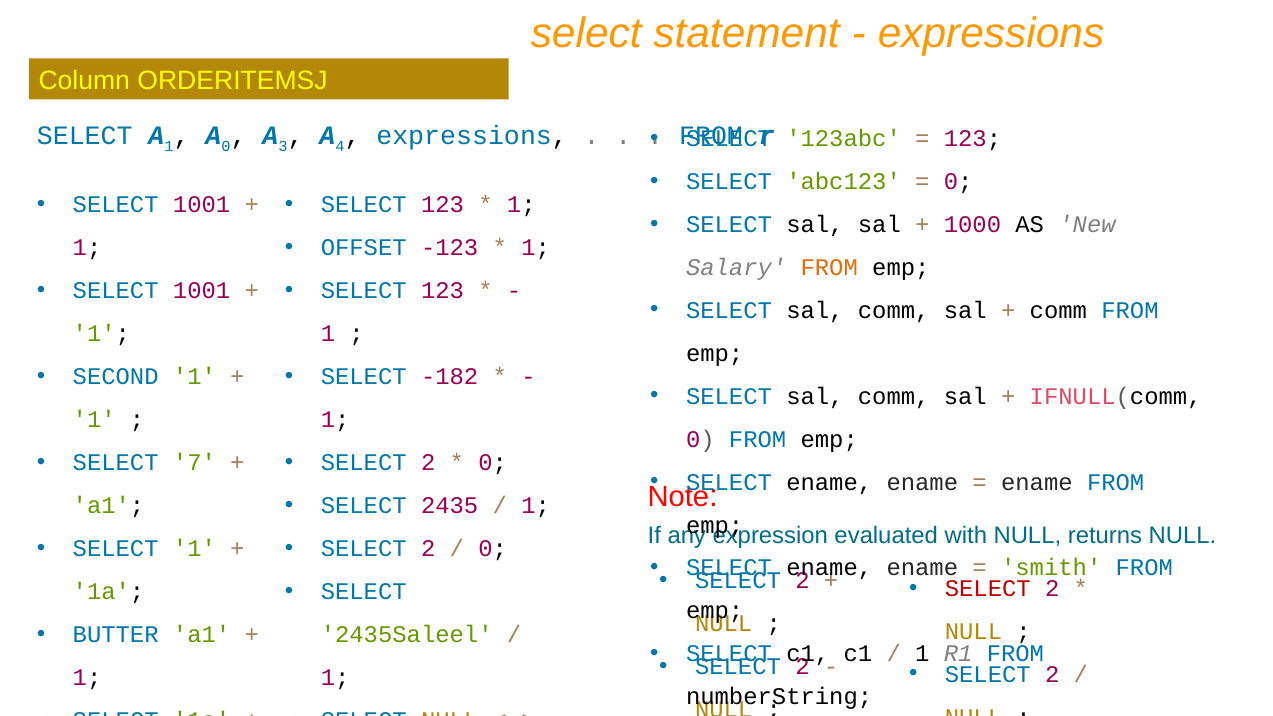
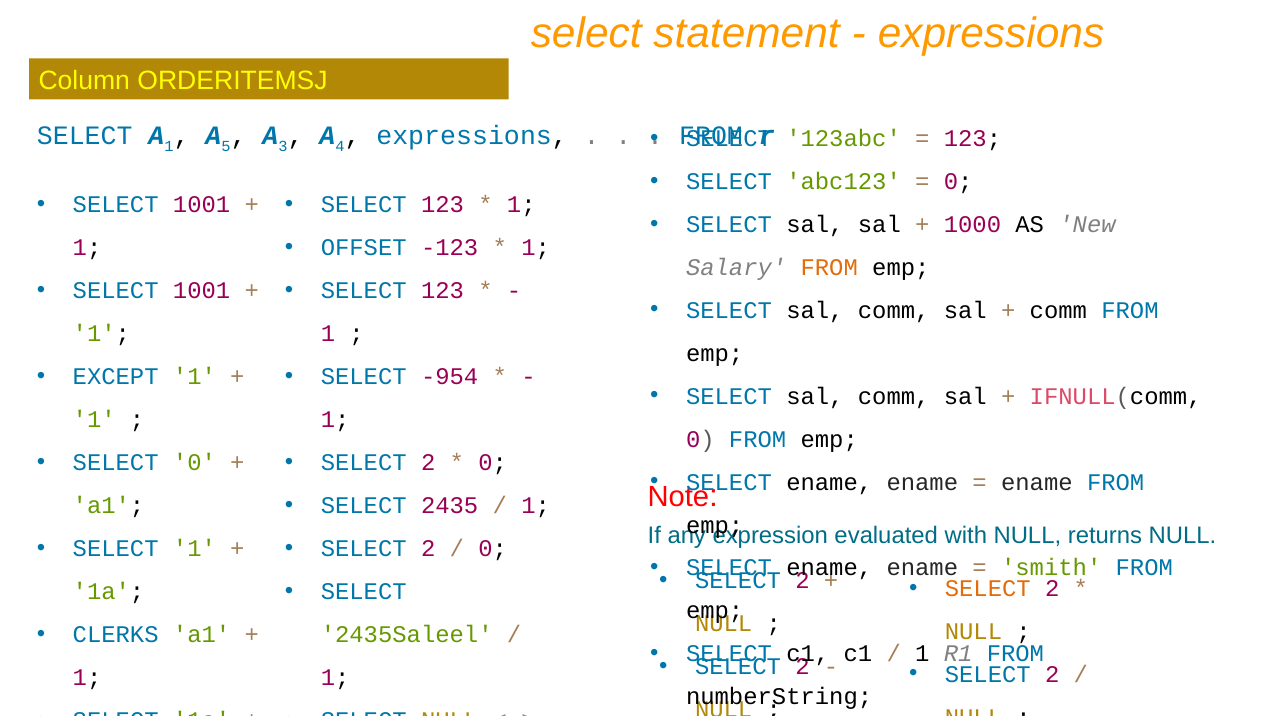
0: 0 -> 5 (226, 146)
SECOND: SECOND -> EXCEPT (116, 377)
-182: -182 -> -954 (450, 377)
SELECT 7: 7 -> 0 (194, 463)
SELECT colour: red -> orange (988, 588)
BUTTER: BUTTER -> CLERKS (116, 635)
